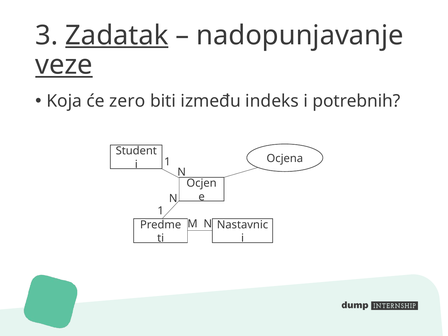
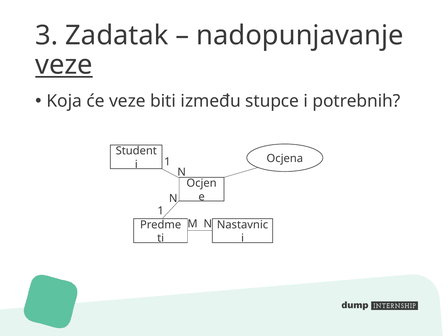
Zadatak underline: present -> none (117, 35)
će zero: zero -> veze (127, 101)
indeks: indeks -> stupce (272, 101)
